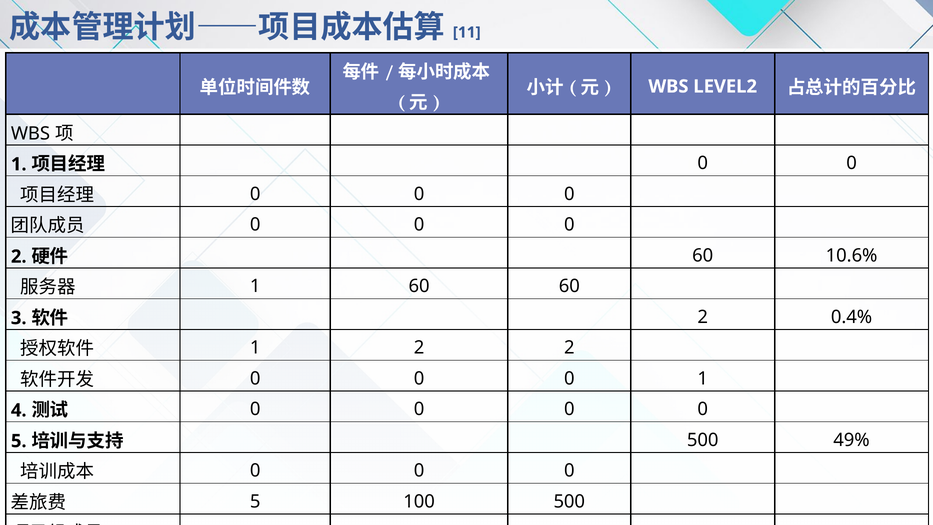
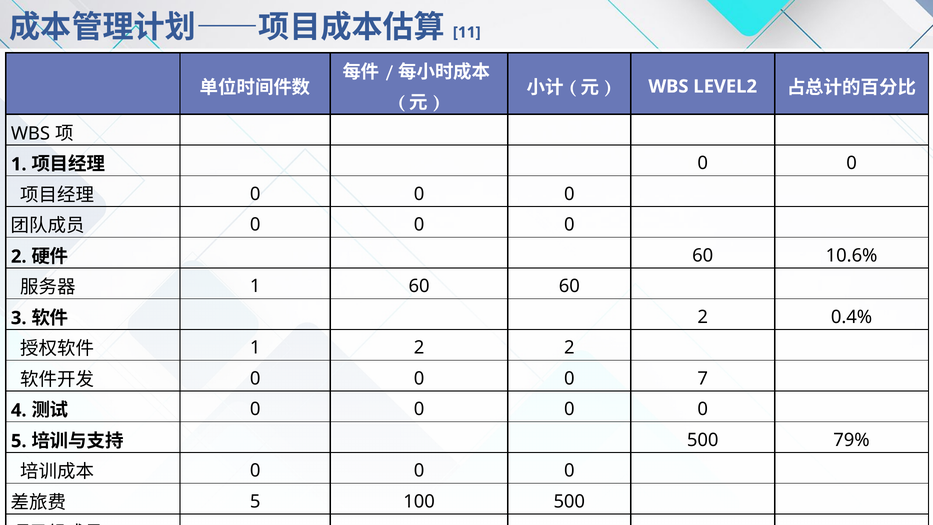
0 1: 1 -> 7 (703, 378)
49%: 49% -> 79% (852, 440)
